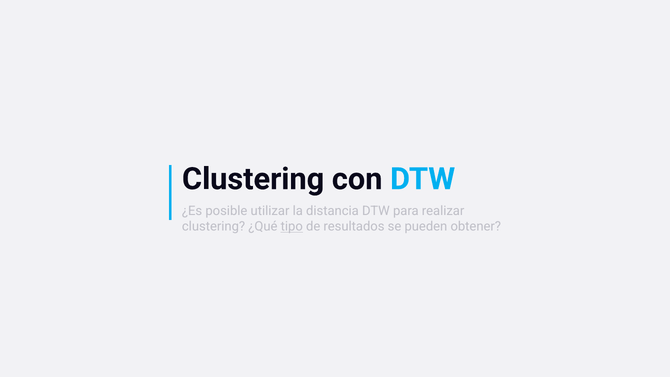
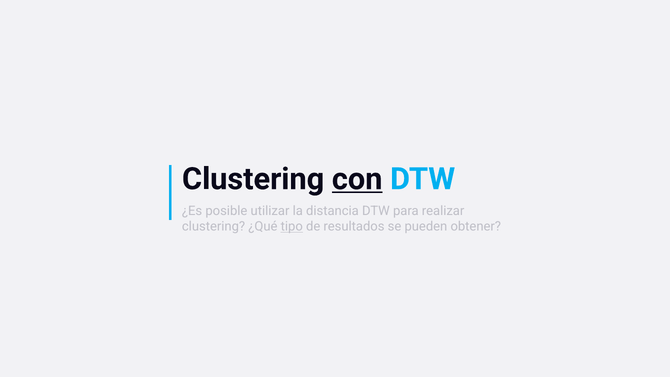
con underline: none -> present (357, 179)
